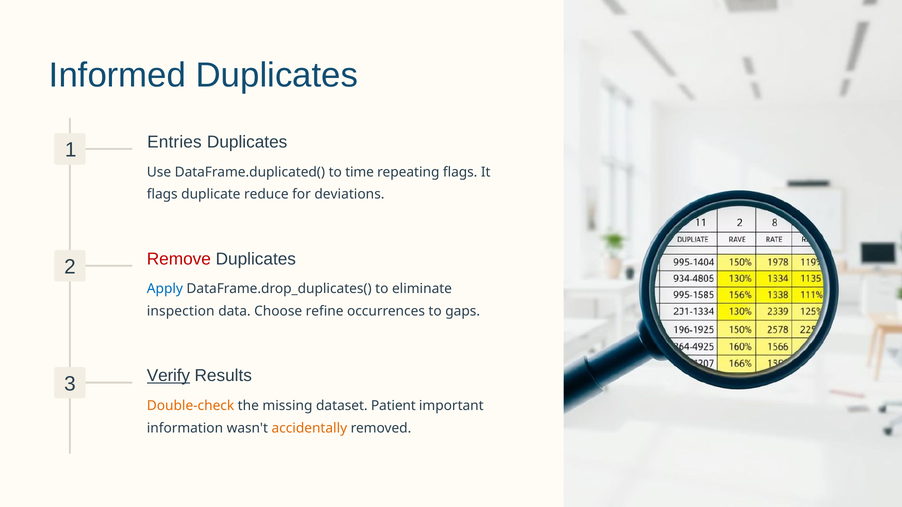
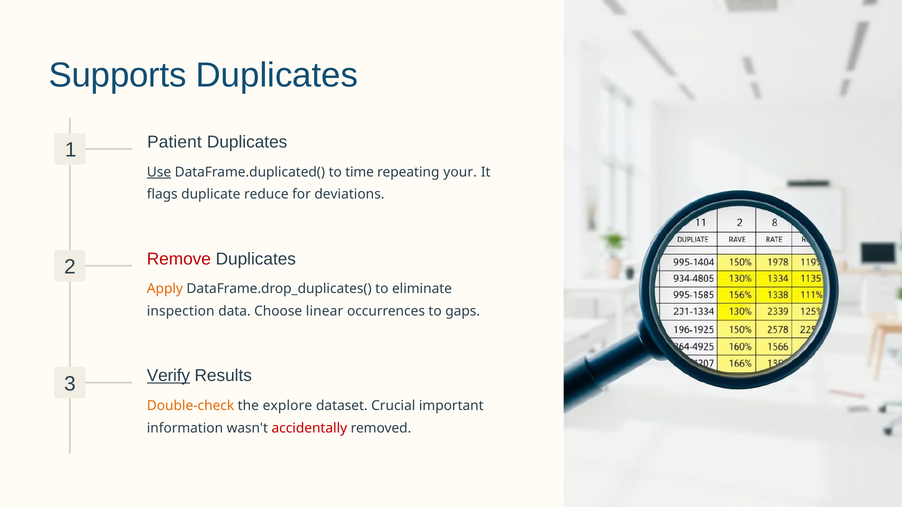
Informed: Informed -> Supports (118, 75)
Entries: Entries -> Patient (174, 142)
Use underline: none -> present (159, 172)
repeating flags: flags -> your (460, 172)
Apply colour: blue -> orange (165, 289)
refine: refine -> linear (325, 311)
missing: missing -> explore (287, 406)
Patient: Patient -> Crucial (393, 406)
accidentally colour: orange -> red (309, 428)
